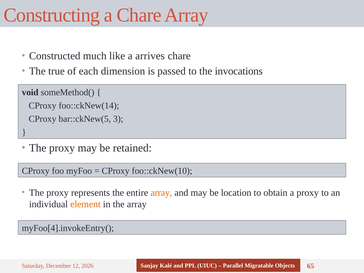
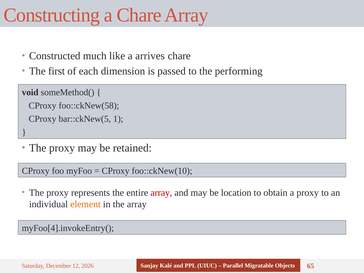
true: true -> first (57, 71)
invocations: invocations -> performing (239, 71)
foo::ckNew(14: foo::ckNew(14 -> foo::ckNew(58 (89, 106)
3: 3 -> 1 (118, 119)
array colour: orange -> red (161, 193)
